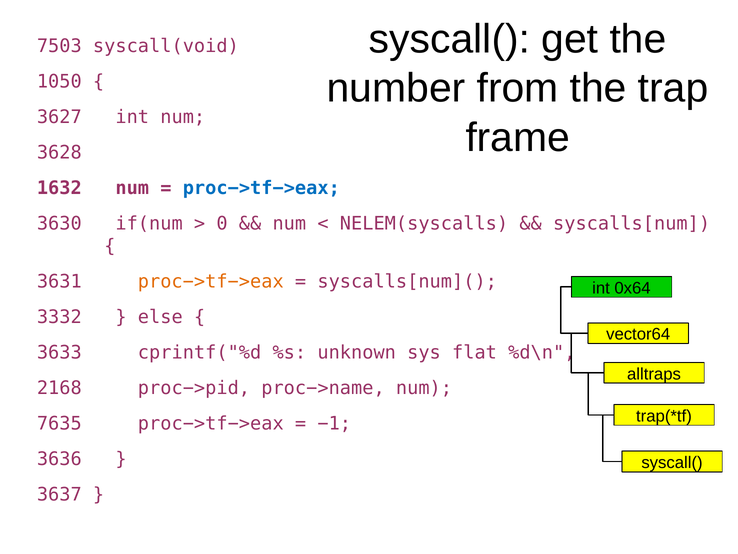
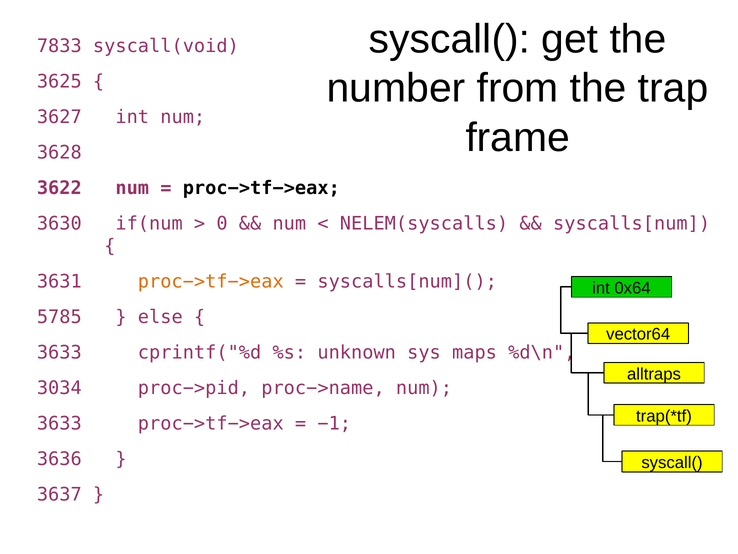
7503: 7503 -> 7833 (59, 46)
1050: 1050 -> 3625 (59, 81)
1632: 1632 -> 3622 (59, 188)
proc−>tf−>eax colour: blue -> black (261, 188)
3332: 3332 -> 5785 (59, 317)
flat: flat -> maps (475, 352)
2168: 2168 -> 3034 (59, 388)
7635: 7635 -> 3633 (59, 423)
